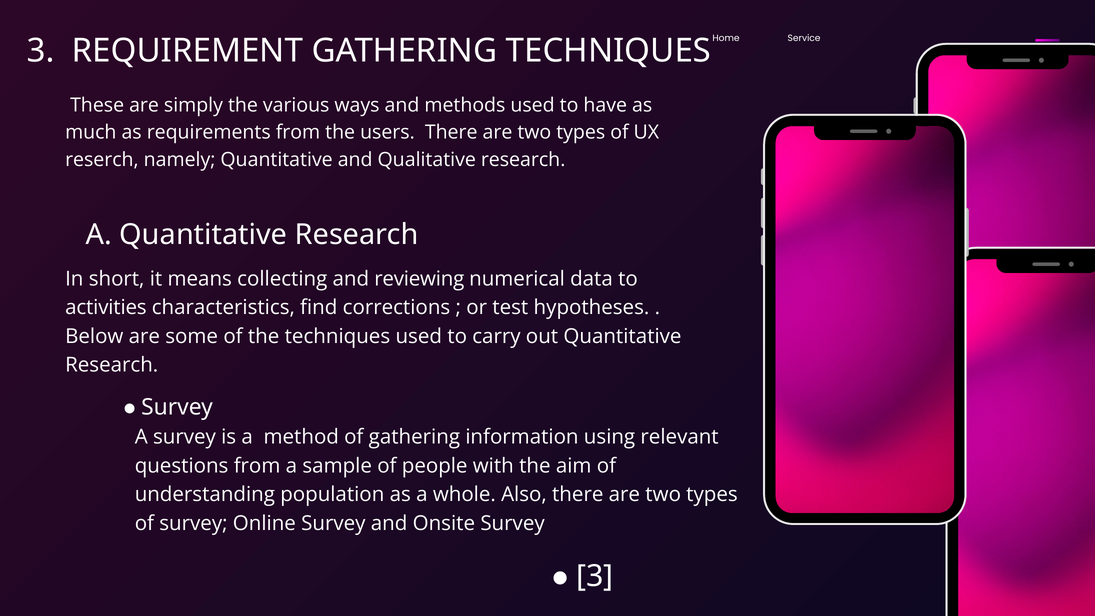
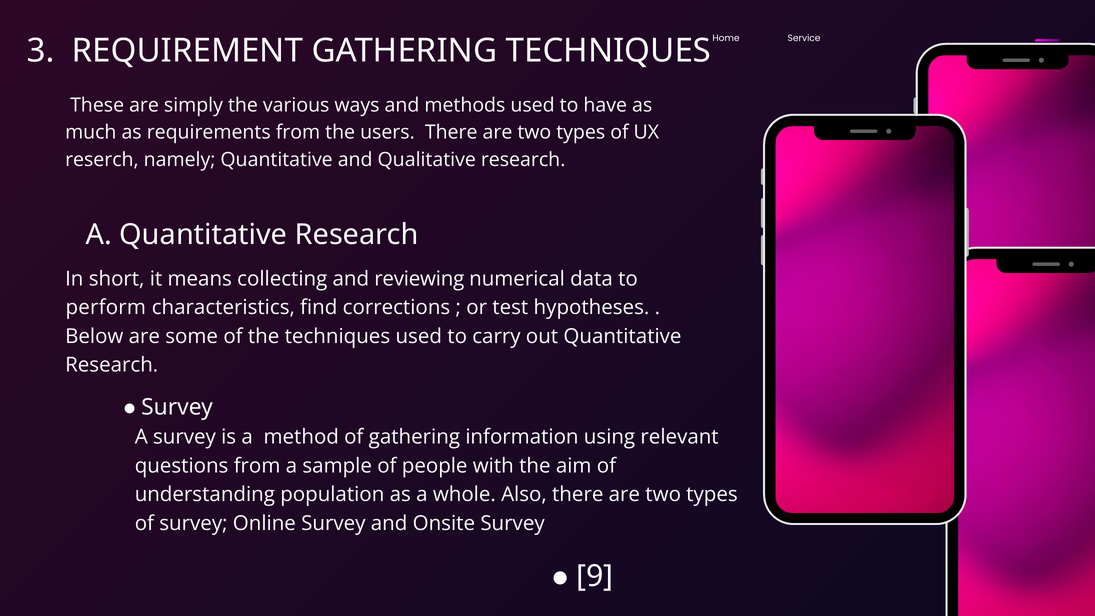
activities: activities -> perform (106, 308)
3: 3 -> 9 (595, 576)
